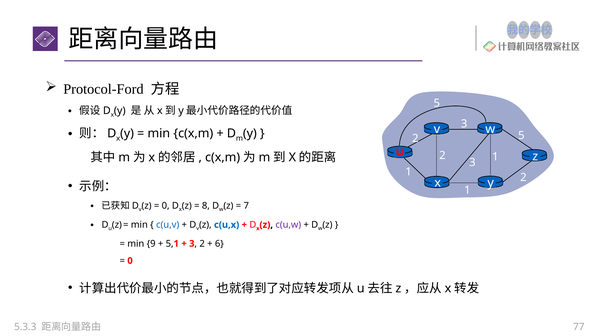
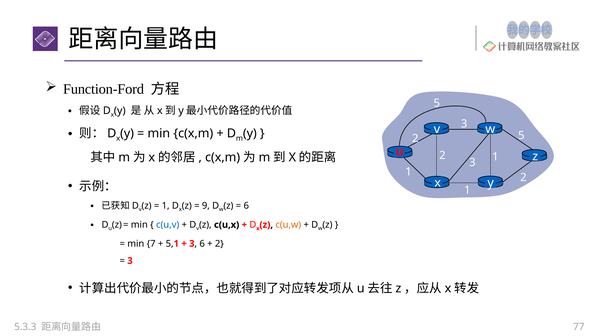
Protocol-Ford: Protocol-Ford -> Function-Ford (104, 89)
0: 0 -> 1 (166, 206)
8: 8 -> 9 (206, 206)
7: 7 -> 6 (246, 206)
c(u,x colour: blue -> black (227, 225)
c(u,w colour: purple -> orange (288, 225)
9: 9 -> 7 (151, 244)
3 2: 2 -> 6 (202, 244)
6: 6 -> 2 (219, 244)
0: 0 -> 3 (130, 261)
